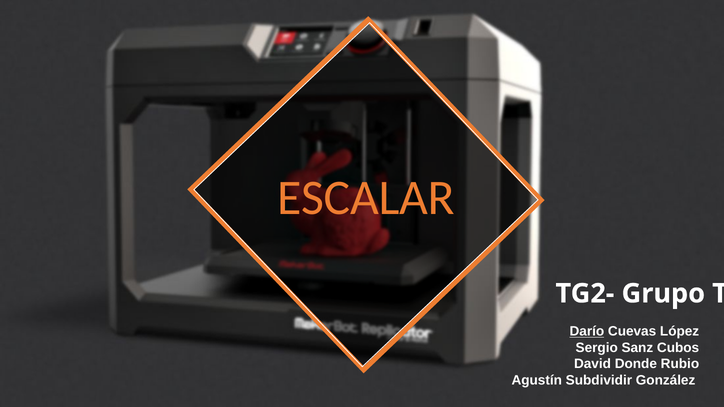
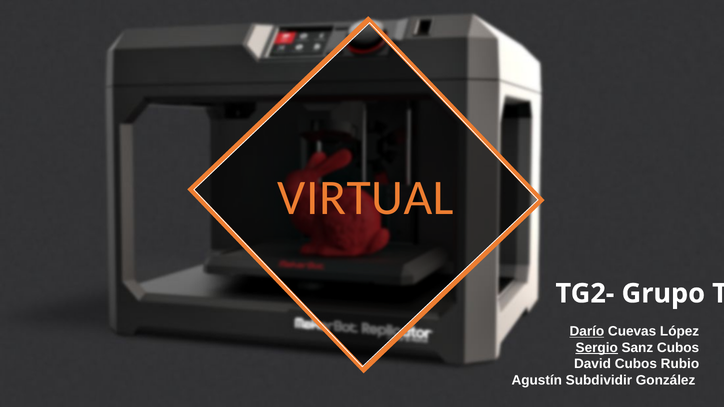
ESCALAR: ESCALAR -> VIRTUAL (366, 198)
Sergio underline: none -> present (597, 348)
David Donde: Donde -> Cubos (636, 364)
